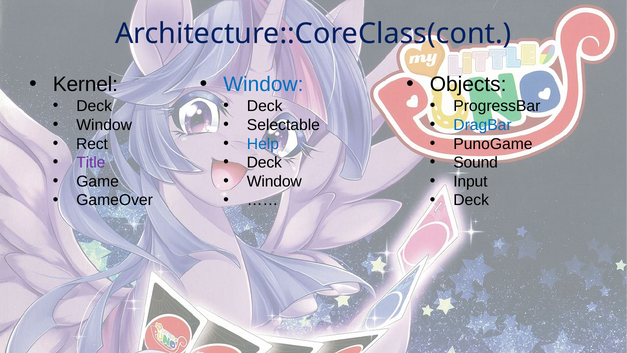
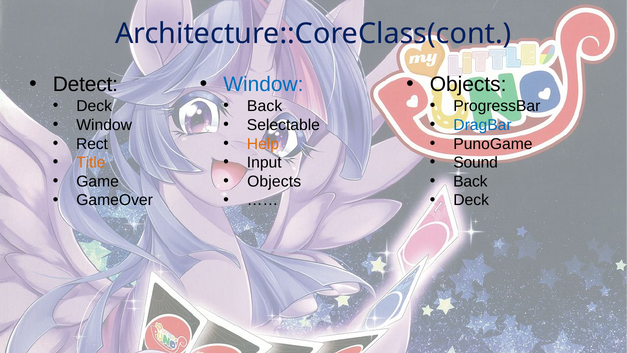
Kernel: Kernel -> Detect (85, 84)
Deck: Deck -> Back (265, 106)
Help colour: blue -> orange (263, 144)
Title colour: purple -> orange (91, 163)
Deck: Deck -> Input (264, 163)
Window: Window -> Objects (274, 181)
Input: Input -> Back (470, 181)
